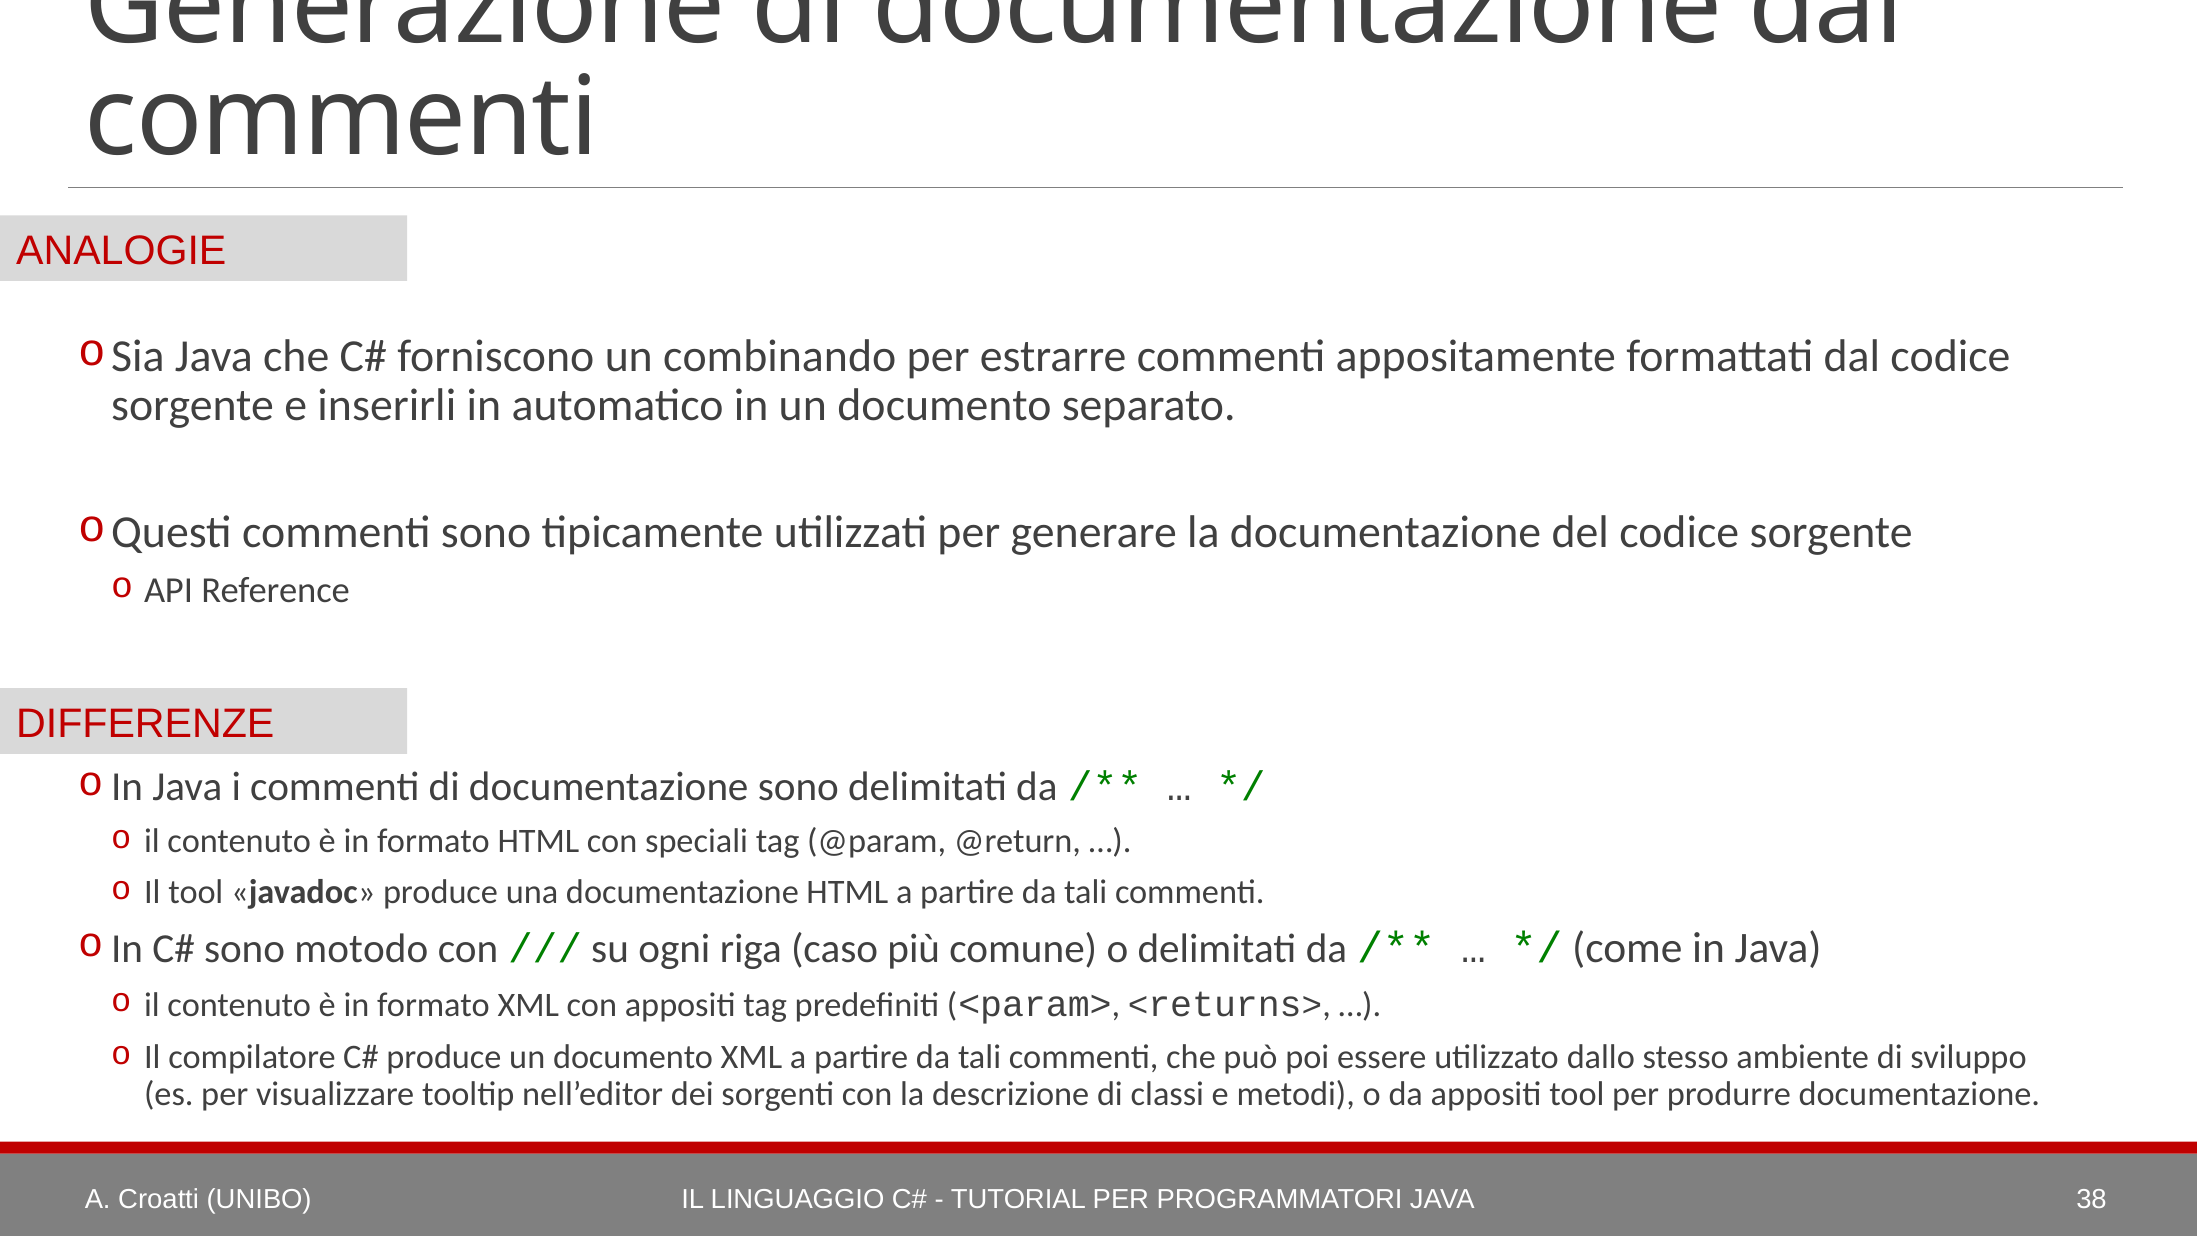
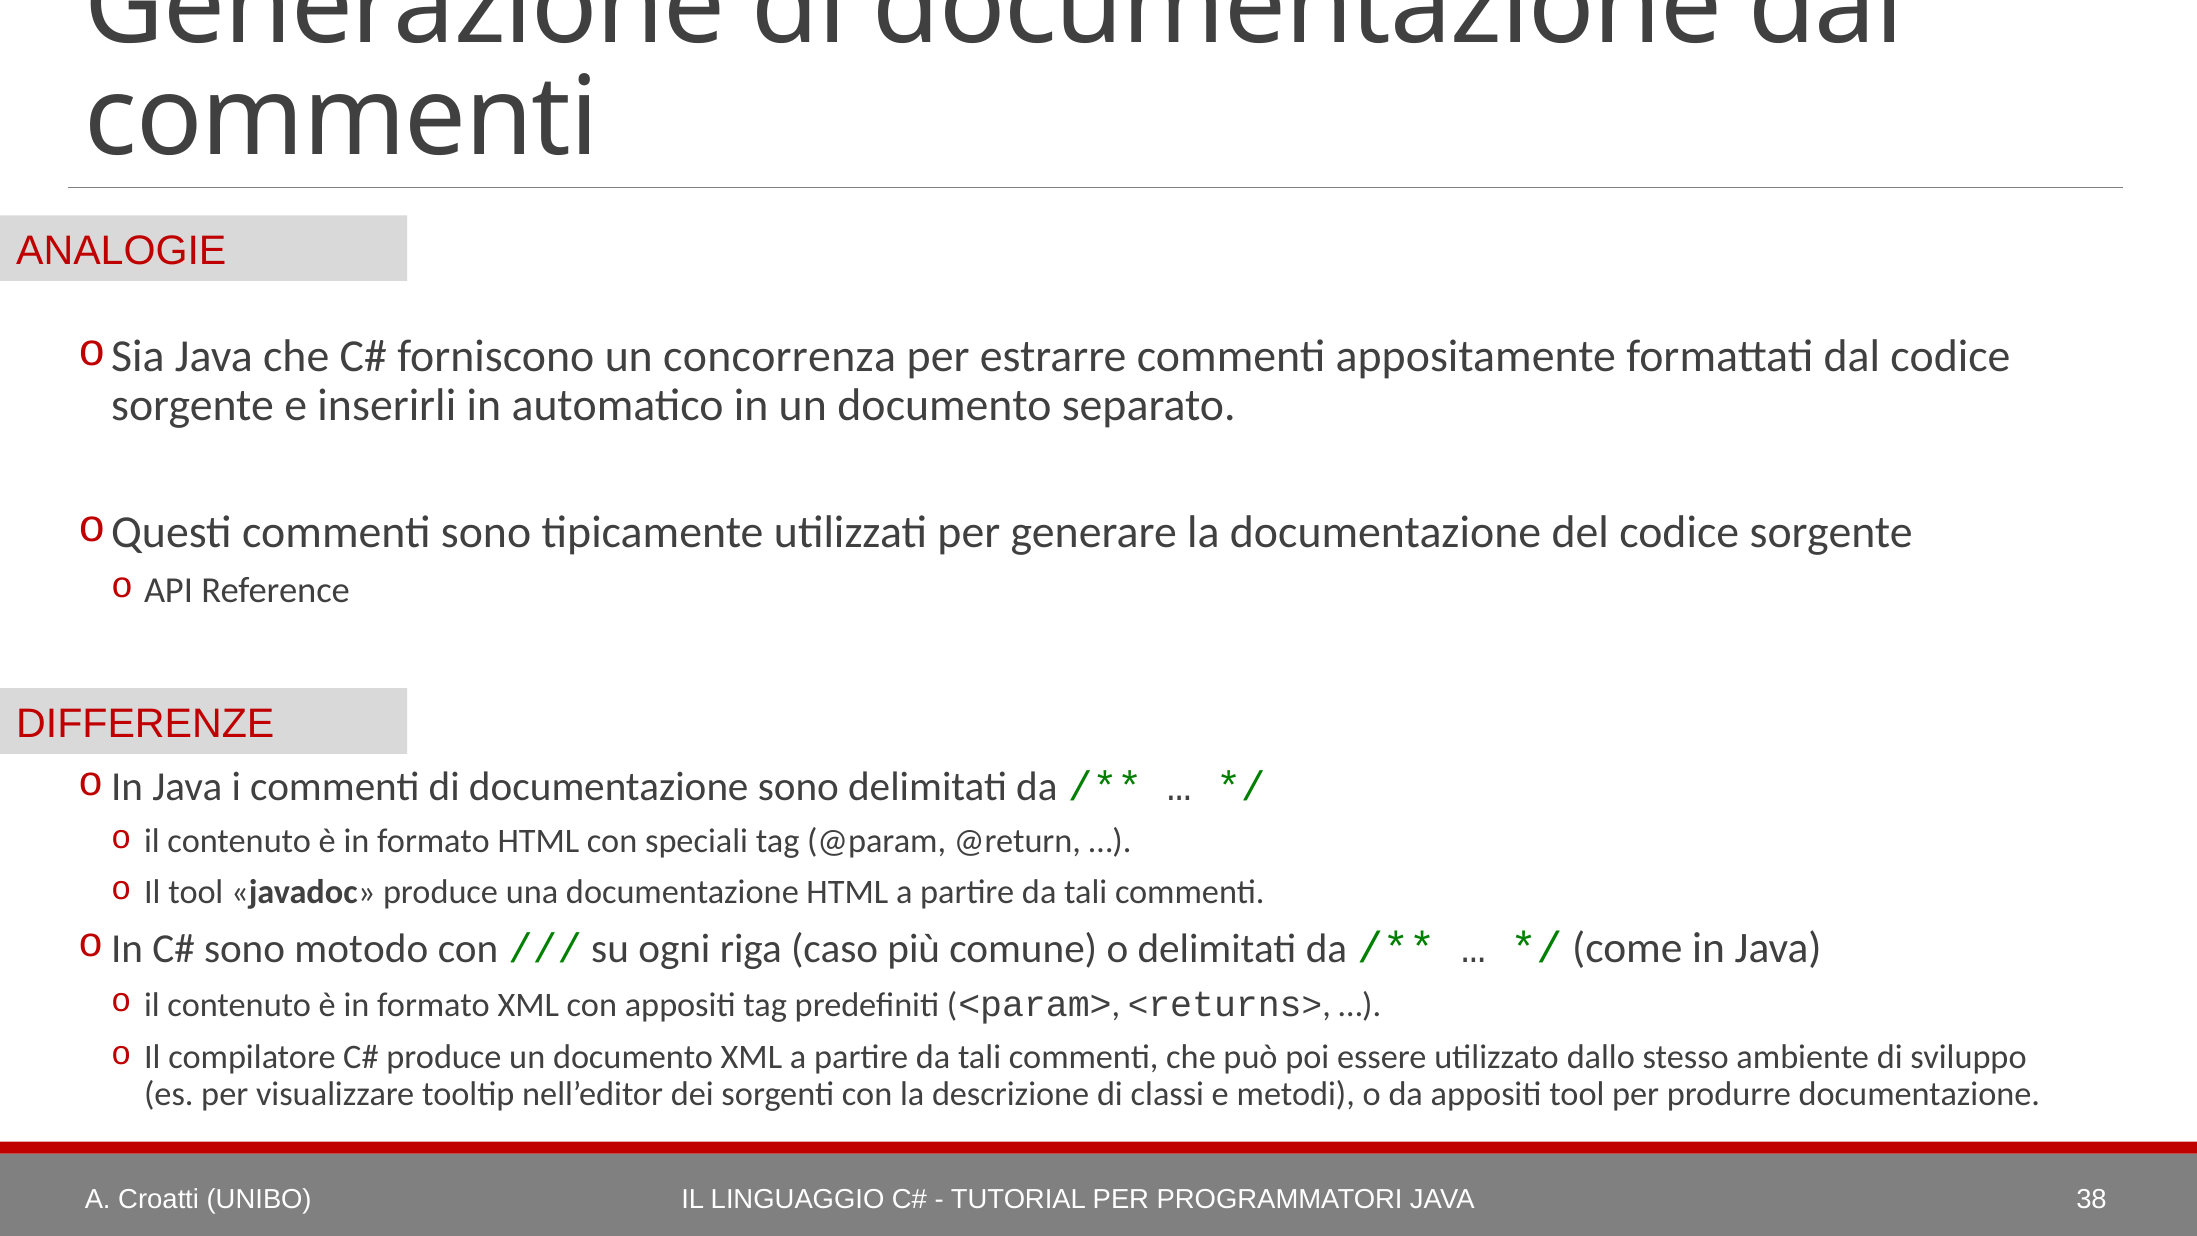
combinando: combinando -> concorrenza (780, 356)
